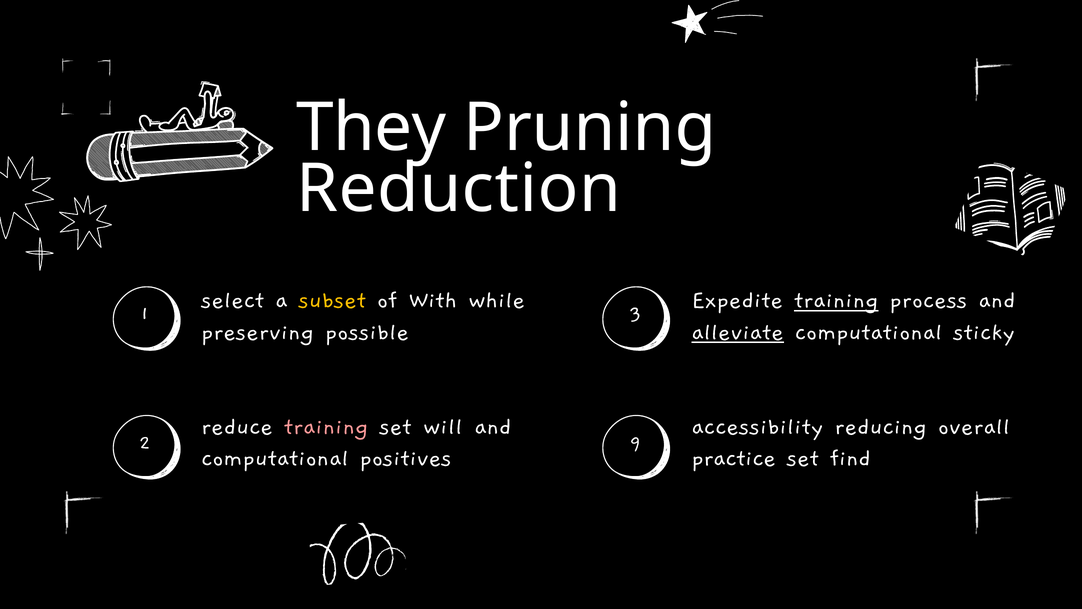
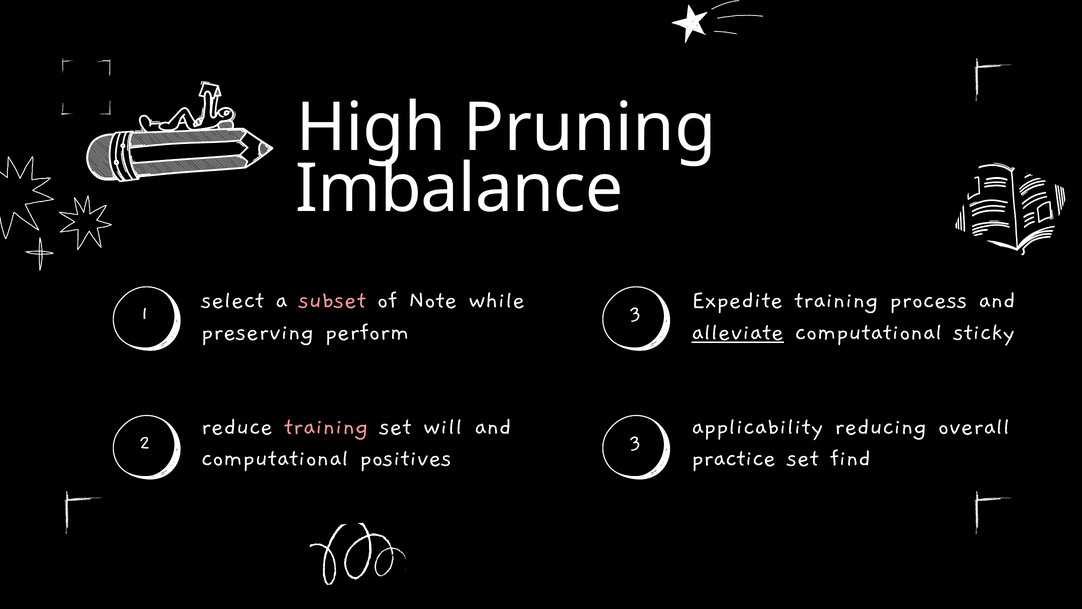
They: They -> High (371, 128)
Reduction: Reduction -> Imbalance (459, 189)
subset colour: yellow -> pink (332, 299)
With: With -> Note (433, 299)
training underline: present -> none (836, 299)
possible: possible -> perform (367, 331)
accessibility: accessibility -> applicability (757, 425)
2 9: 9 -> 3 (635, 441)
